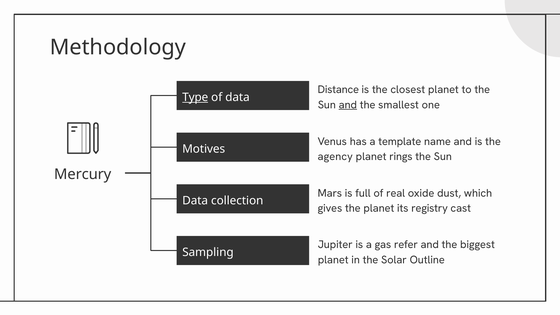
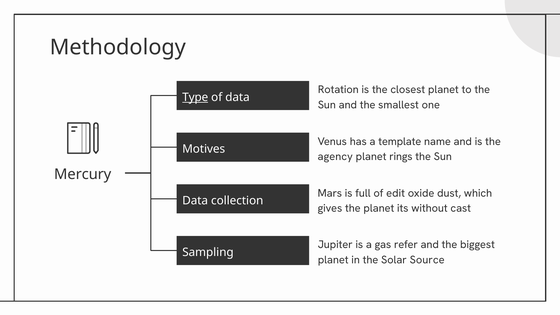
Distance: Distance -> Rotation (338, 90)
and underline: present -> none (348, 105)
real: real -> edit (396, 193)
registry: registry -> without (430, 208)
Outline: Outline -> Source (427, 260)
